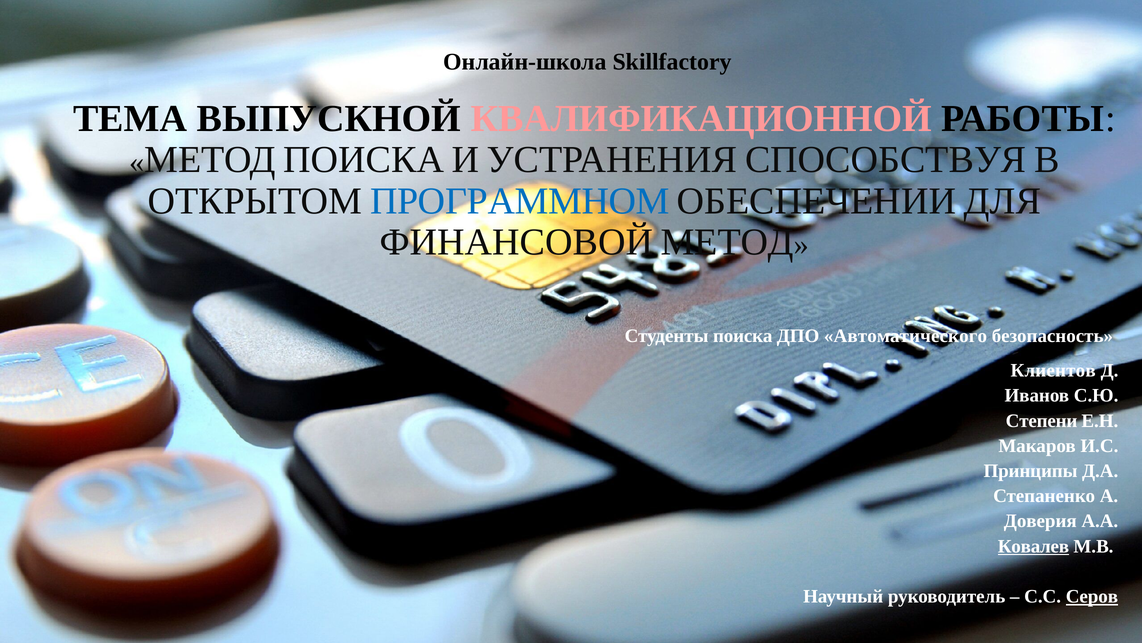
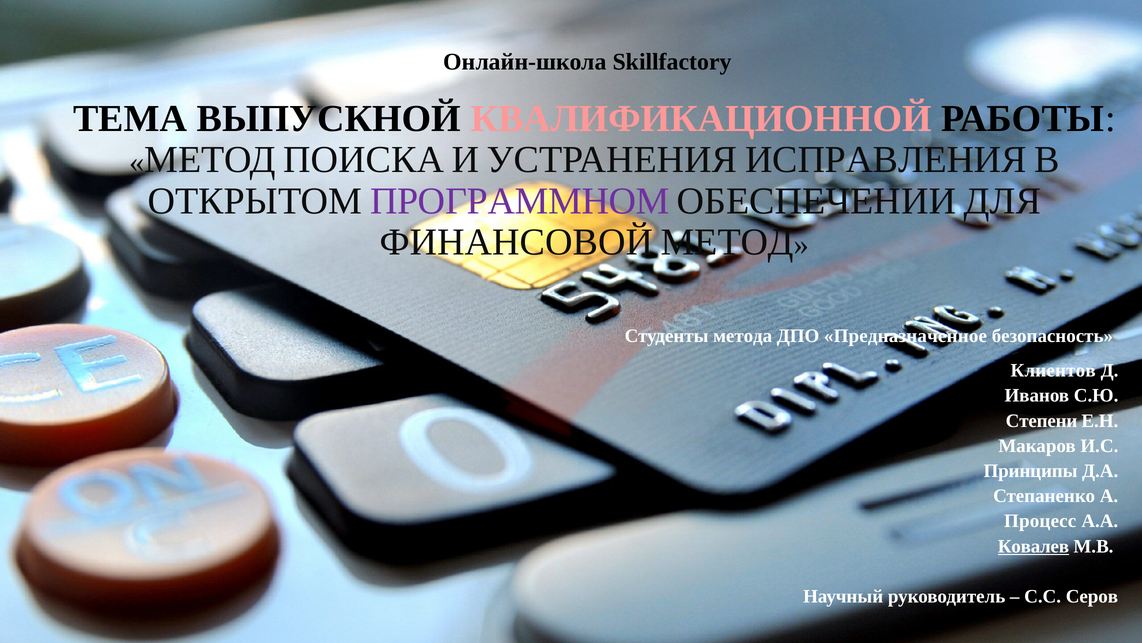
СПОСОБСТВУЯ: СПОСОБСТВУЯ -> ИСПРАВЛЕНИЯ (886, 160)
ПРОГРАММНОМ colour: blue -> purple (520, 201)
Студенты поиска: поиска -> метода (743, 336)
Автоматического: Автоматического -> Предназначенное (905, 336)
Доверия: Доверия -> Процесс (1040, 521)
Серов underline: present -> none (1092, 596)
